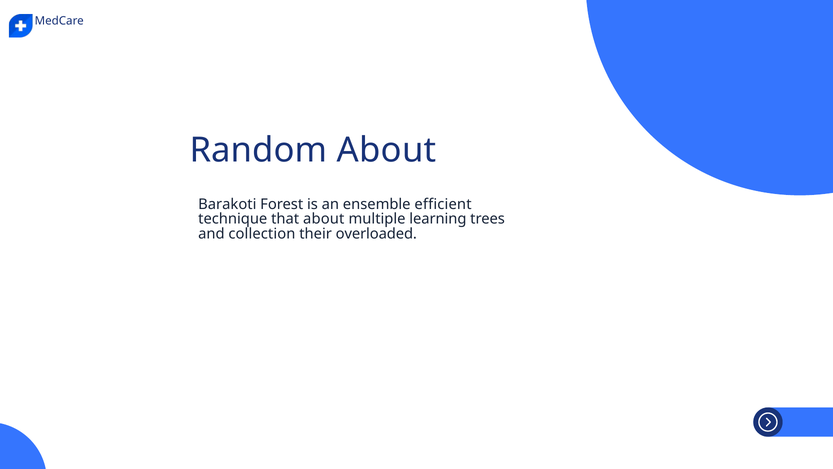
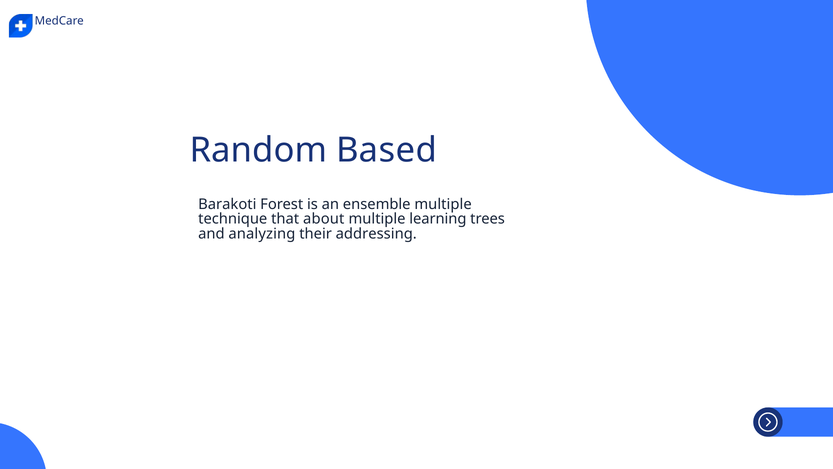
Random About: About -> Based (387, 150)
ensemble efficient: efficient -> multiple (443, 204)
collection: collection -> analyzing (262, 234)
overloaded: overloaded -> addressing (376, 234)
